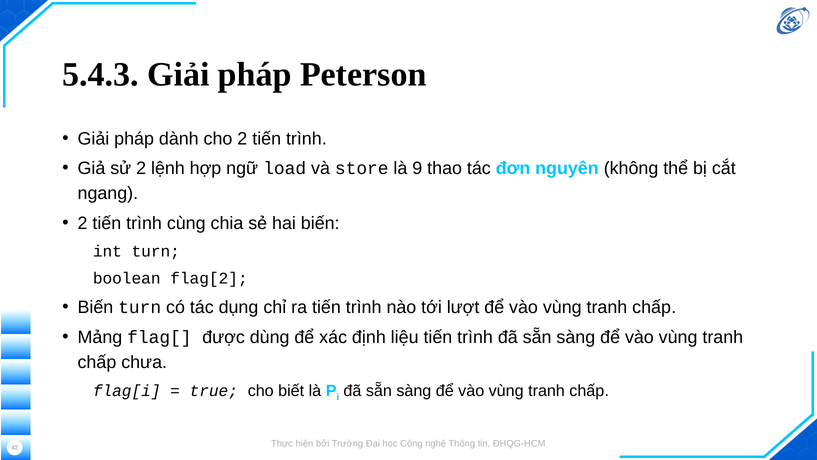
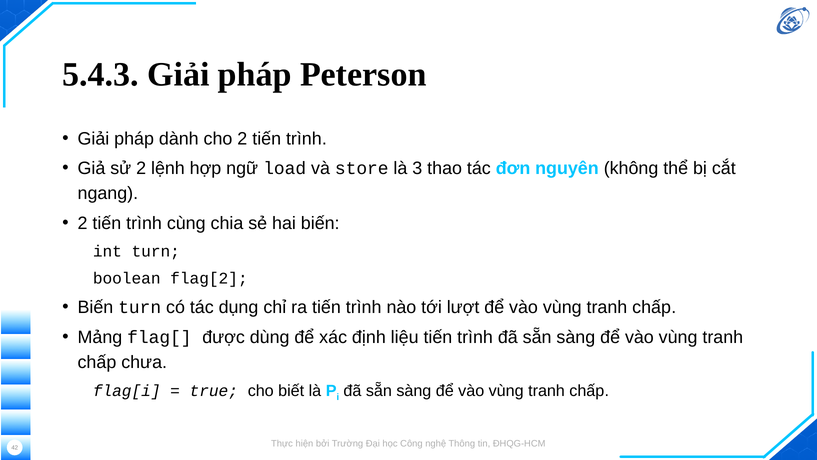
9: 9 -> 3 (417, 168)
